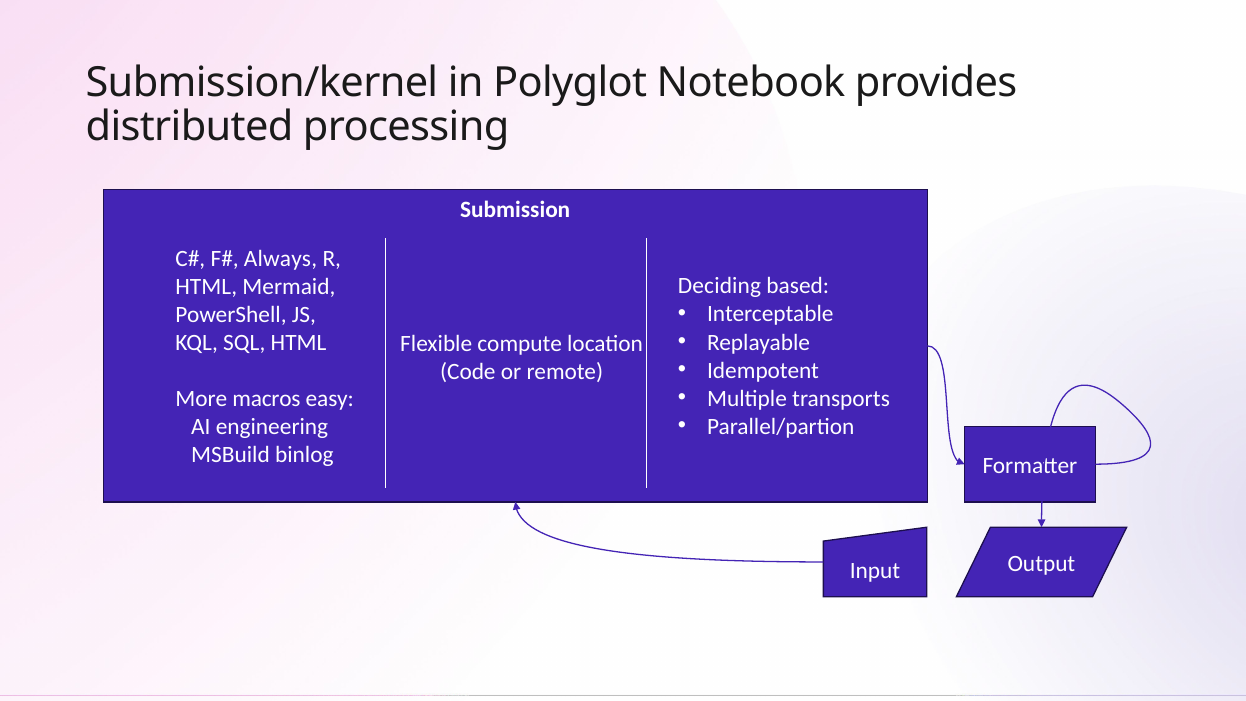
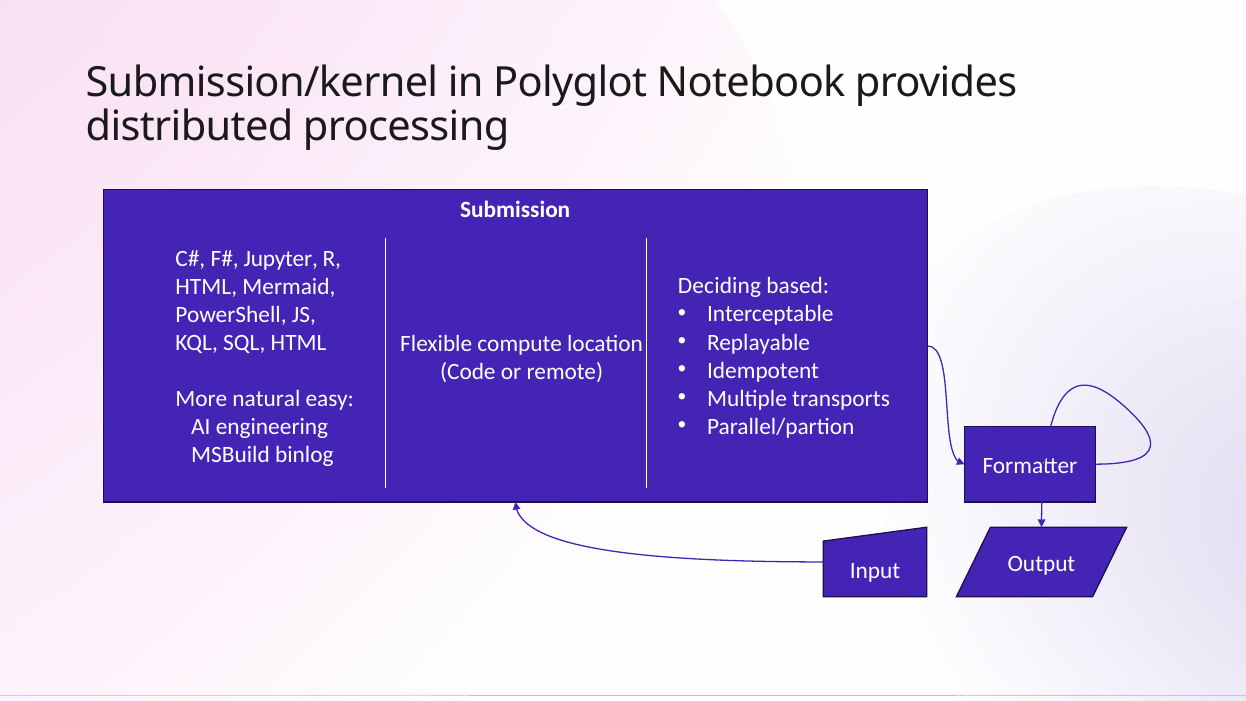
Always: Always -> Jupyter (281, 259)
macros: macros -> natural (266, 399)
